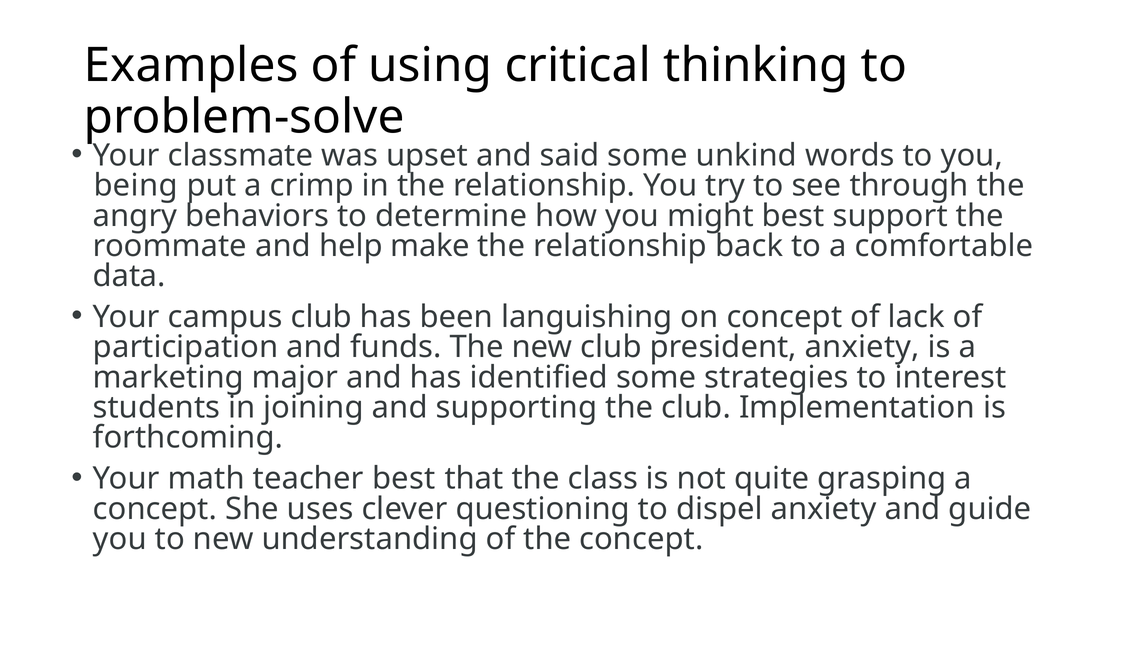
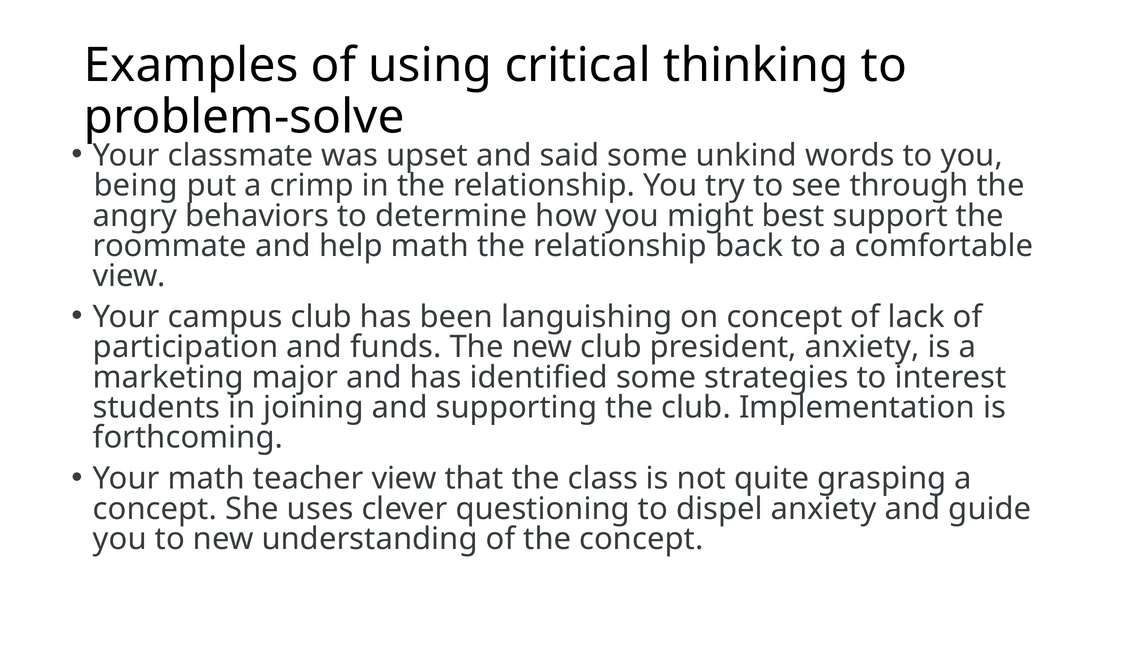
help make: make -> math (430, 246)
data: data -> view (129, 276)
teacher best: best -> view (404, 479)
